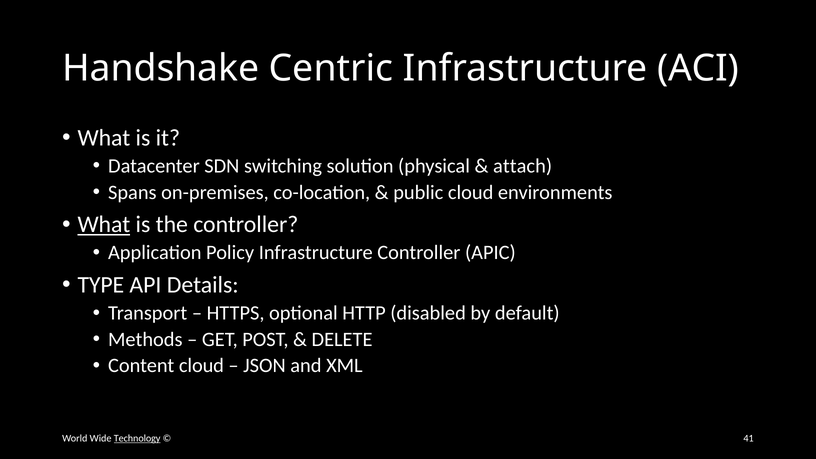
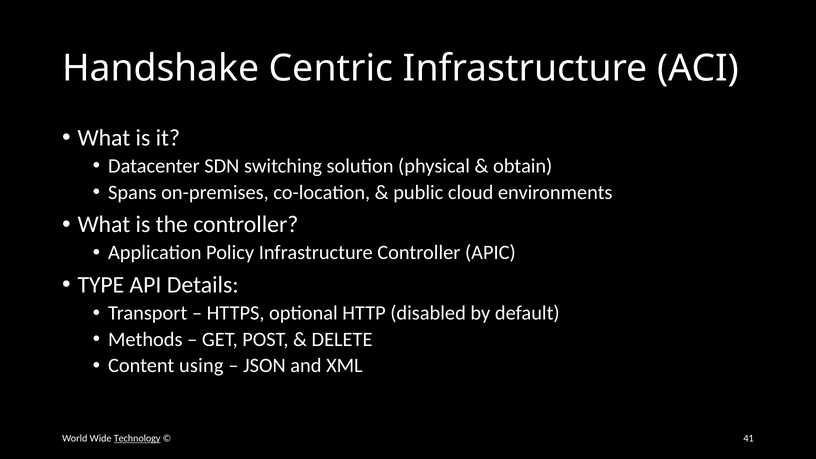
attach: attach -> obtain (523, 166)
What underline: present -> none (104, 225)
Content cloud: cloud -> using (201, 366)
